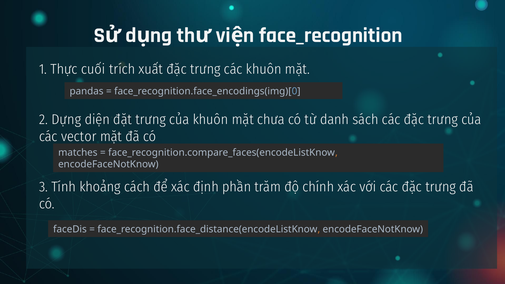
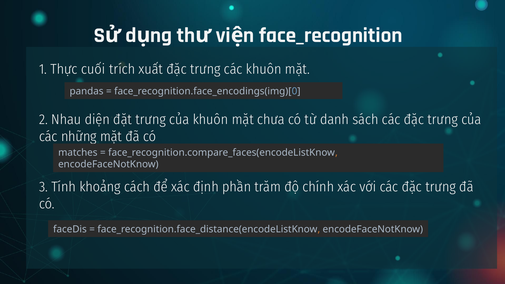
Dựng: Dựng -> Nhau (66, 120)
vector: vector -> những (79, 137)
